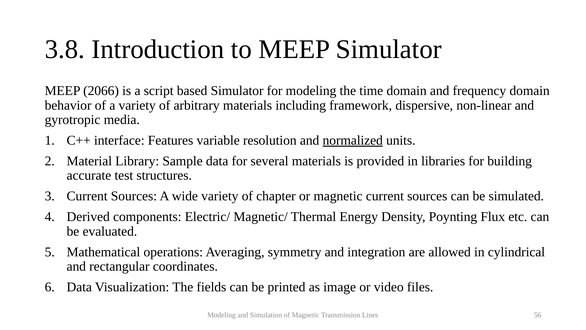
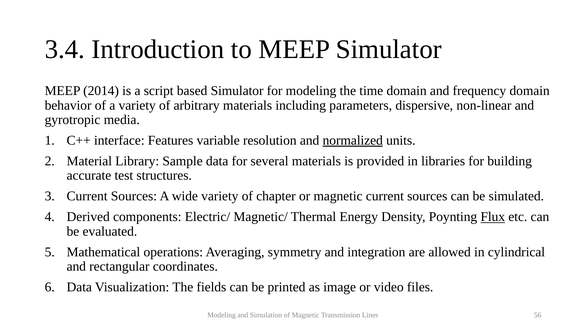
3.8: 3.8 -> 3.4 (65, 49)
2066: 2066 -> 2014 (101, 91)
framework: framework -> parameters (361, 105)
Flux underline: none -> present (493, 217)
